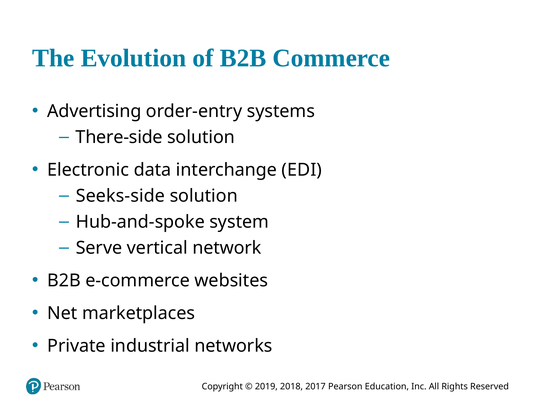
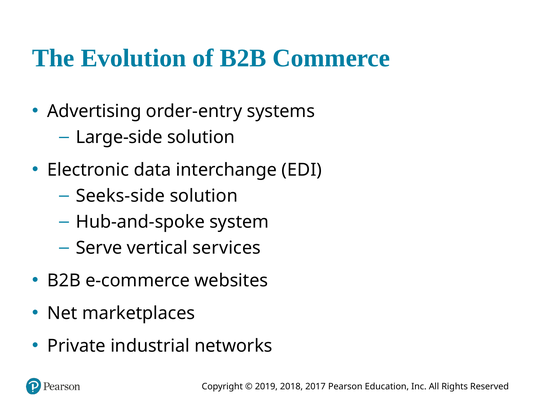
There-side: There-side -> Large-side (119, 137)
network: network -> services (227, 248)
